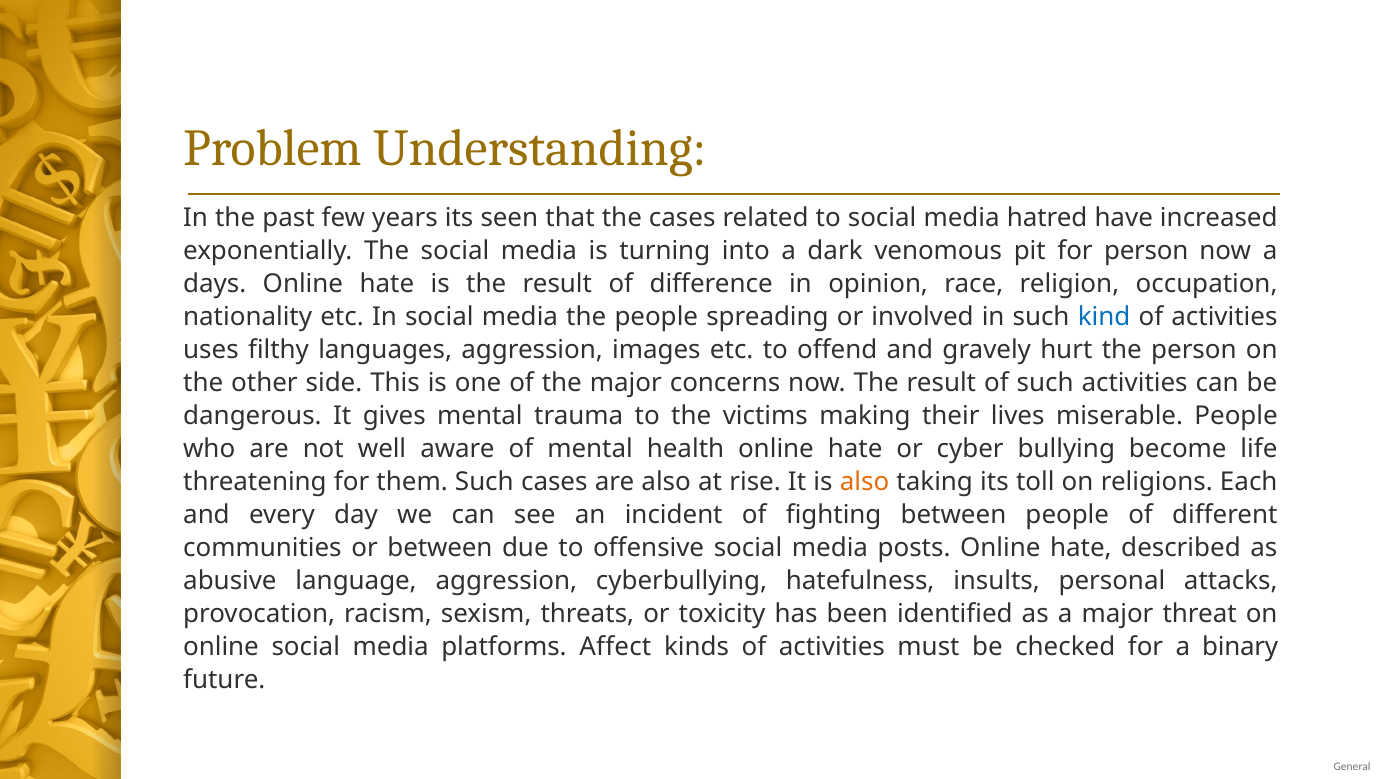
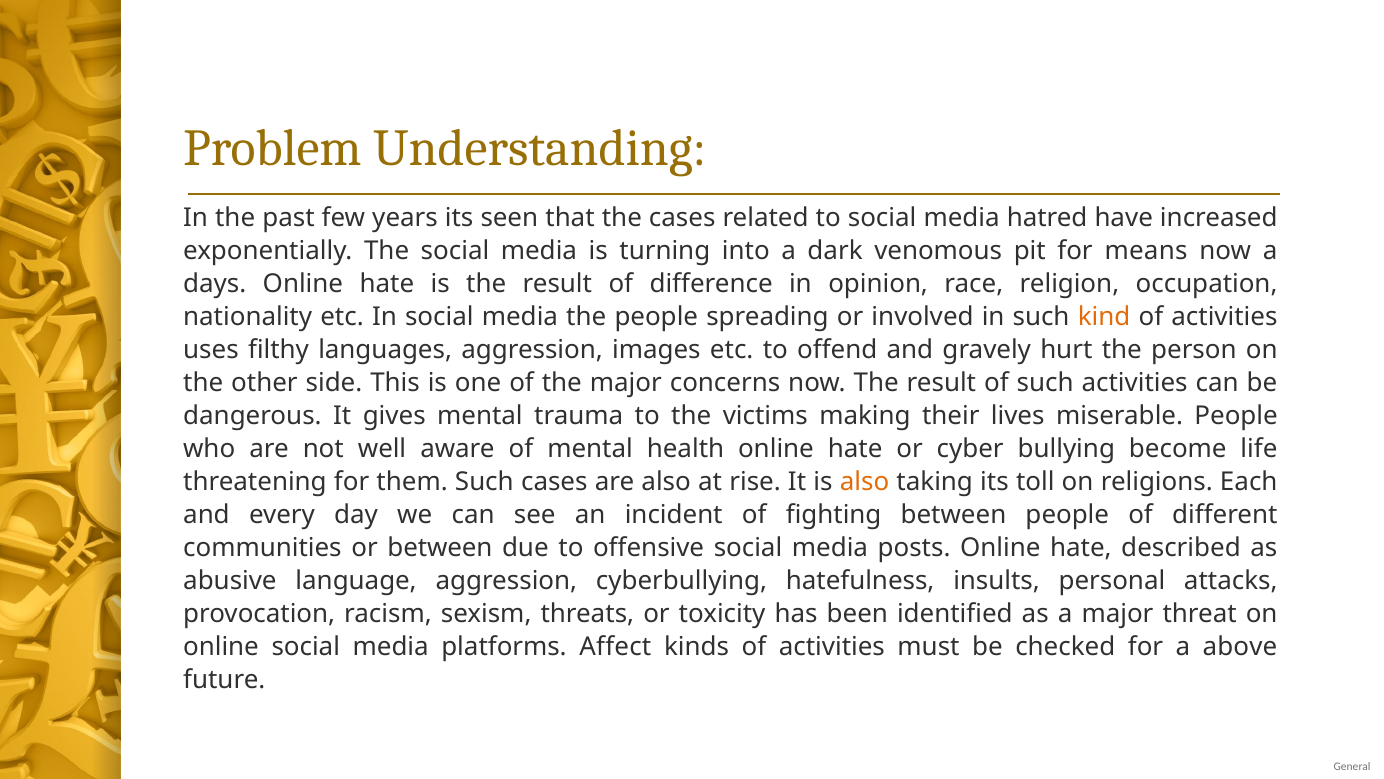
for person: person -> means (1146, 251)
kind colour: blue -> orange (1104, 316)
binary: binary -> above (1240, 646)
